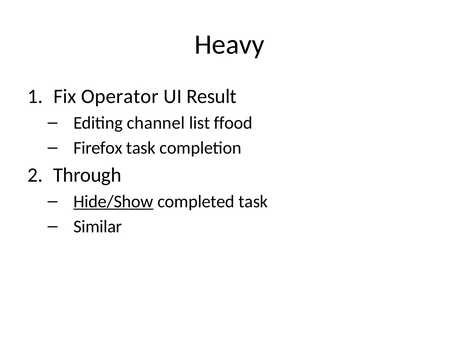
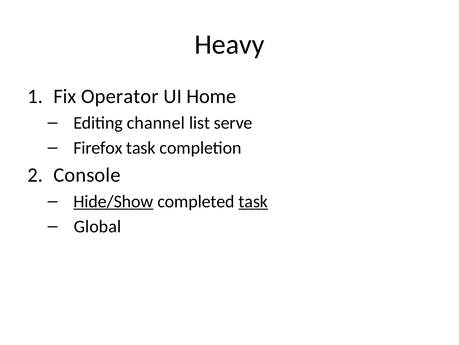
Result: Result -> Home (211, 96)
ffood: ffood -> serve (233, 123)
Through: Through -> Console (87, 175)
task underline: none -> present (253, 201)
Similar: Similar -> Global (98, 226)
